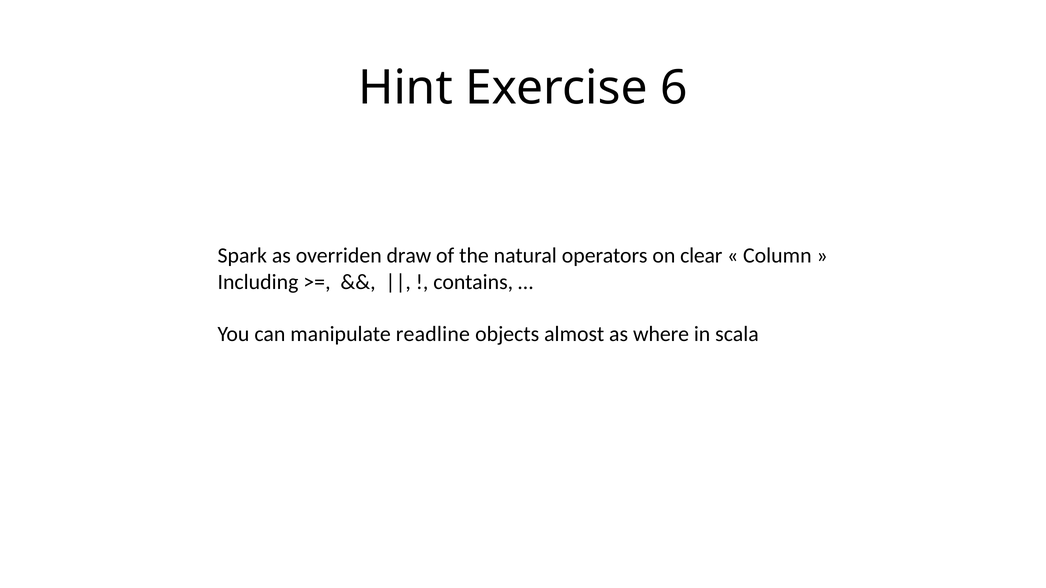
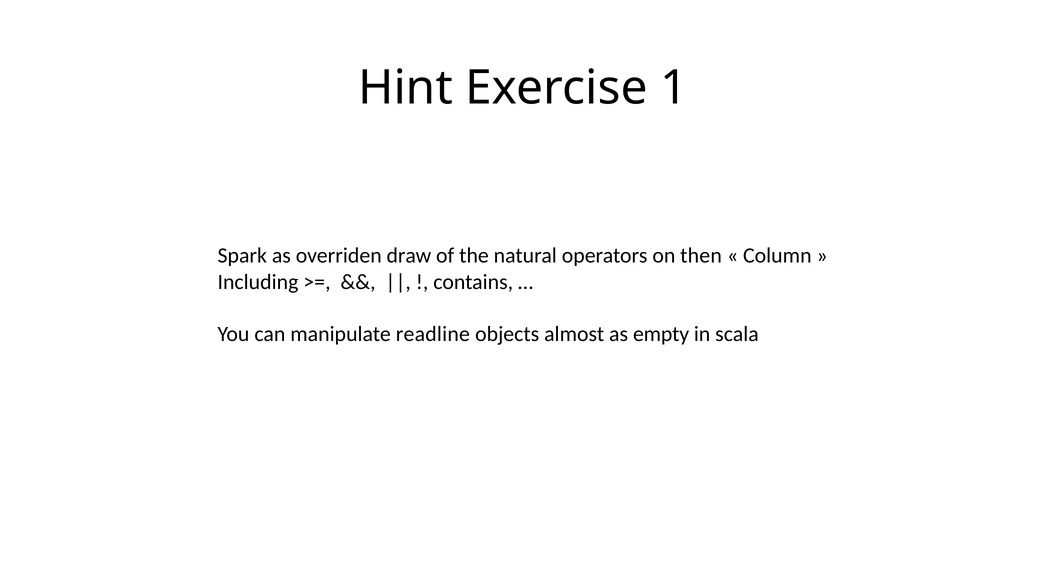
6: 6 -> 1 (674, 88)
clear: clear -> then (701, 256)
where: where -> empty (661, 334)
